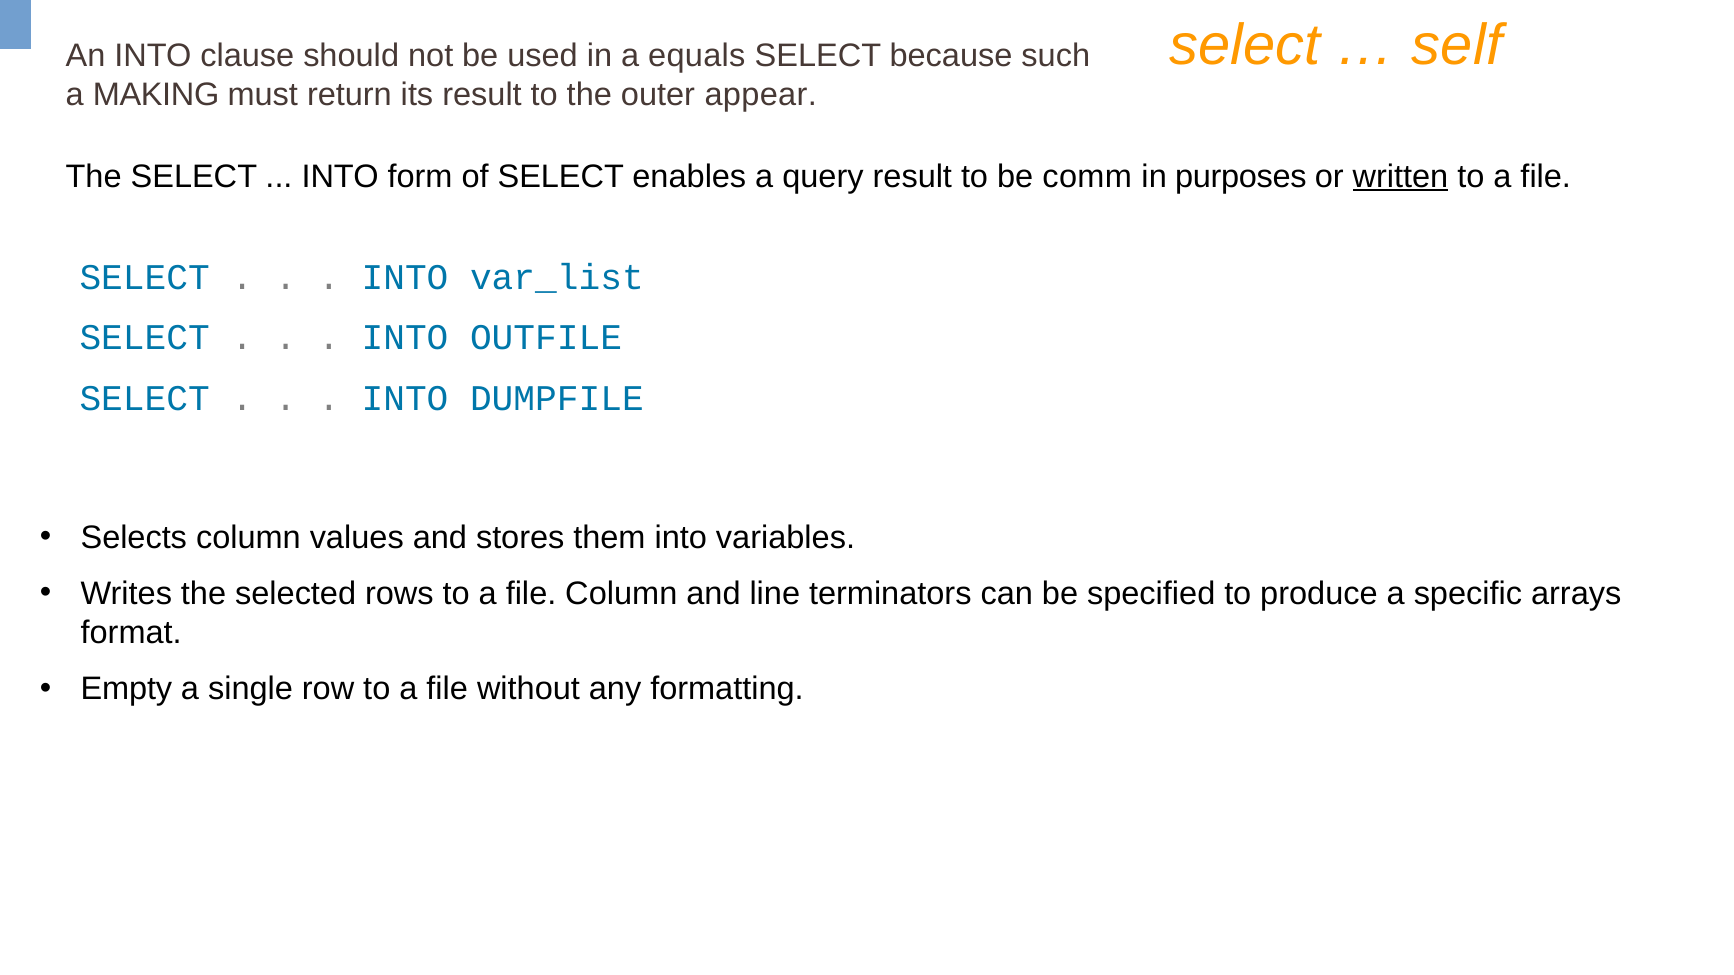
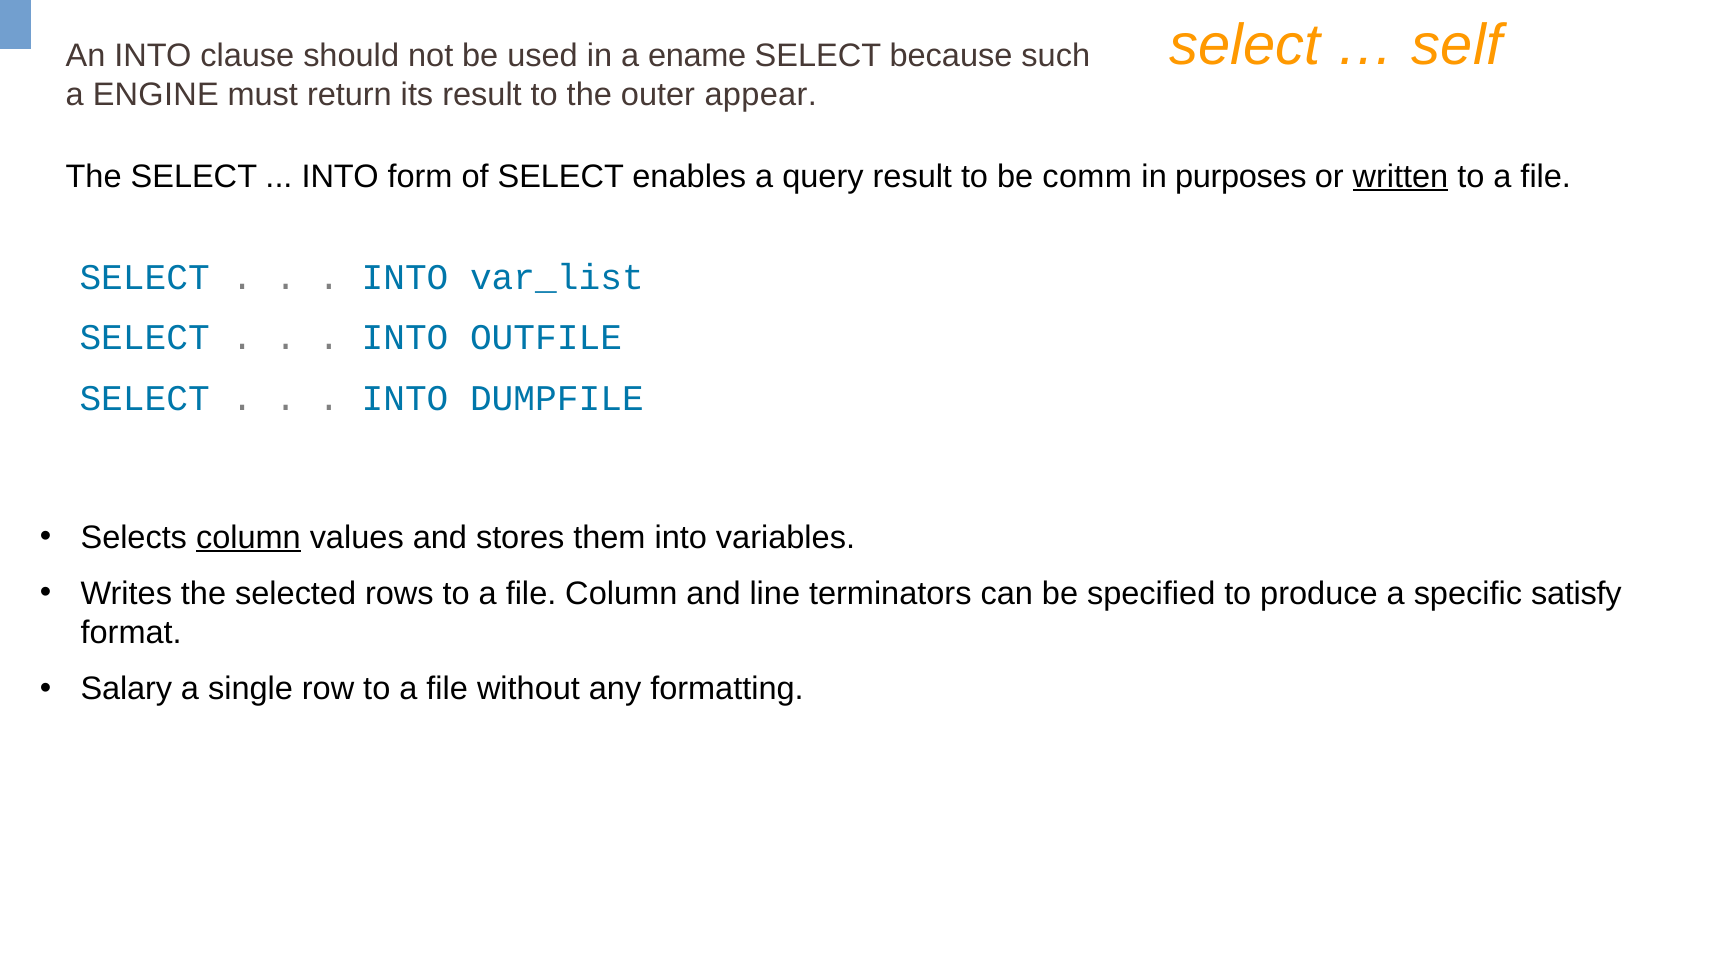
equals: equals -> ename (697, 55)
MAKING: MAKING -> ENGINE (156, 94)
column underline: none -> present (248, 538)
arrays: arrays -> satisfy (1576, 594)
Empty: Empty -> Salary (126, 689)
